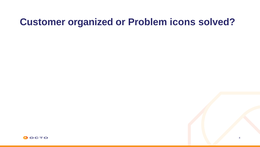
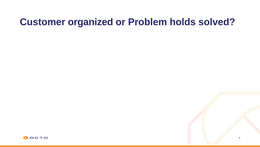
icons: icons -> holds (183, 22)
